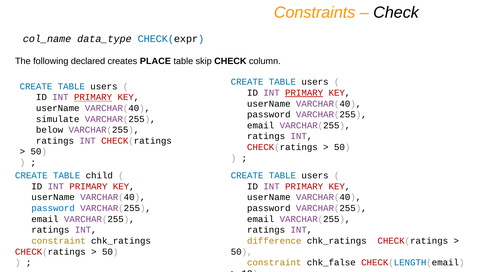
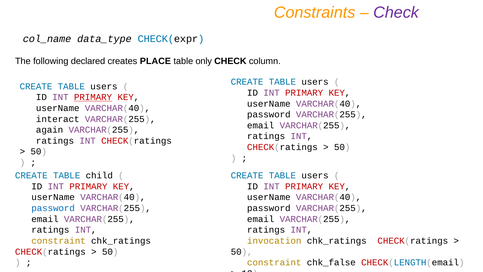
Check colour: black -> purple (396, 13)
skip: skip -> only (204, 61)
PRIMARY underline: present -> none (304, 93)
simulate: simulate -> interact (58, 119)
below: below -> again (50, 130)
difference: difference -> invocation (274, 241)
